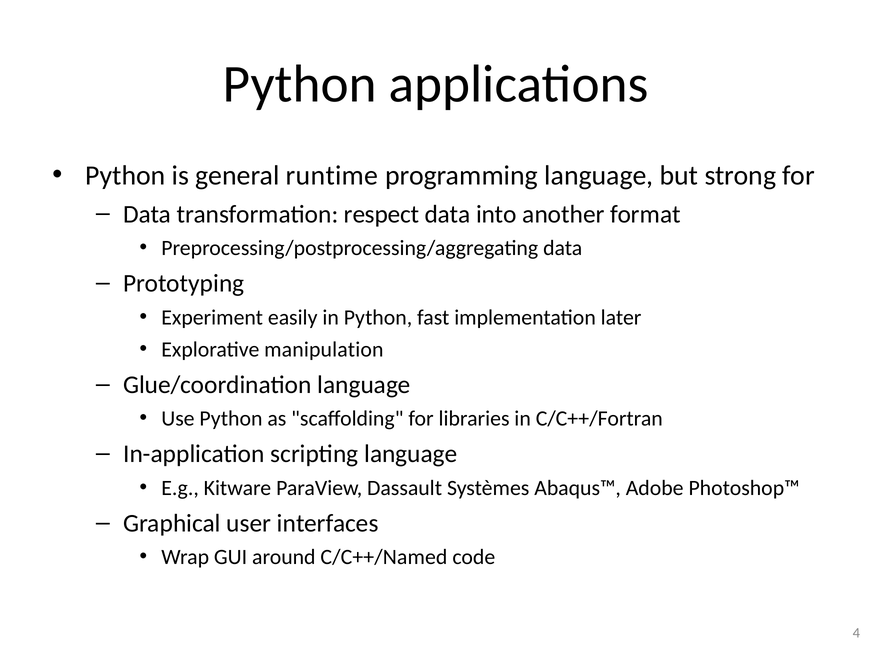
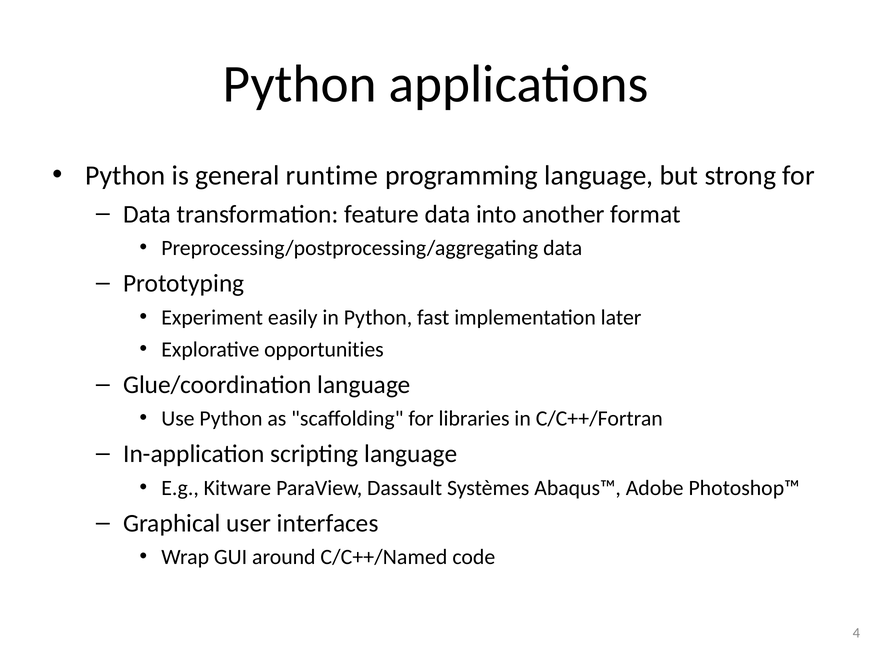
respect: respect -> feature (382, 214)
manipulation: manipulation -> opportunities (324, 349)
